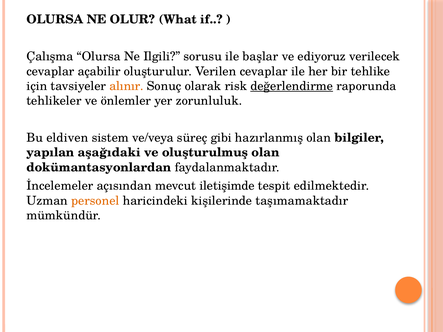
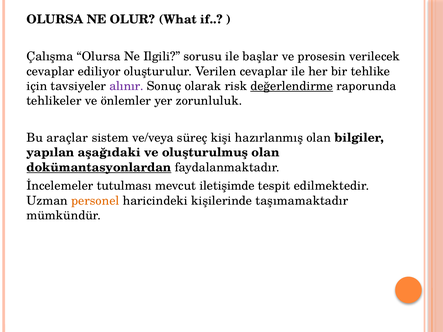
ediyoruz: ediyoruz -> prosesin (322, 57)
açabilir: açabilir -> ediliyor (99, 71)
alınır colour: orange -> purple (127, 86)
eldiven: eldiven -> araçlar (67, 138)
gibi: gibi -> kişi (221, 138)
dokümantasyonlardan underline: none -> present (99, 167)
açısından: açısından -> tutulması (124, 186)
